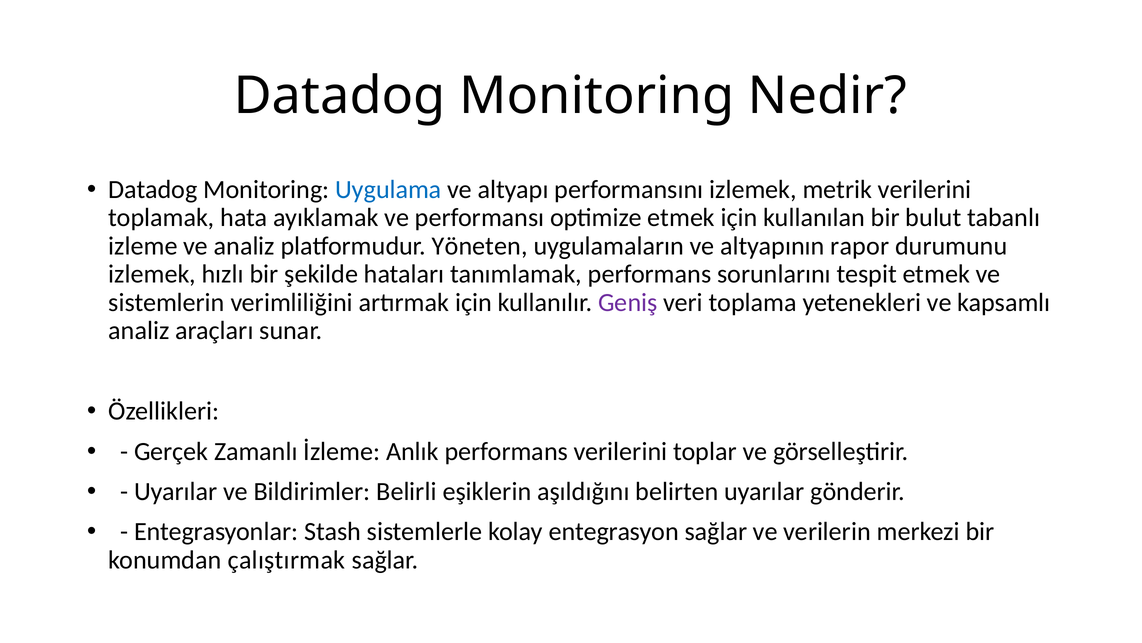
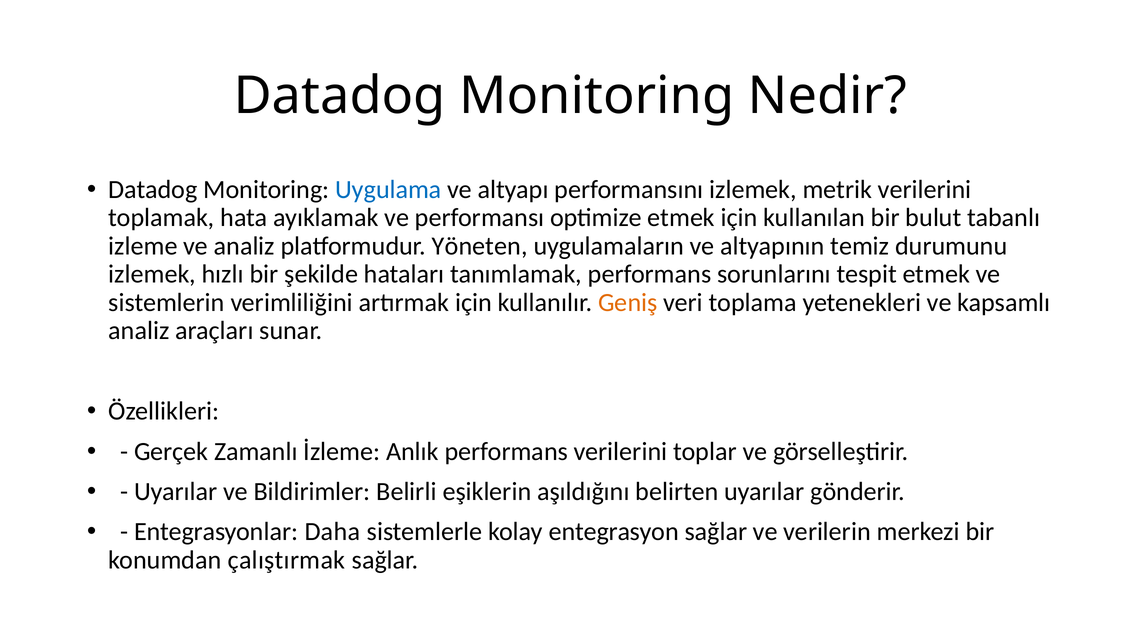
rapor: rapor -> temiz (860, 246)
Geniş colour: purple -> orange (628, 302)
Stash: Stash -> Daha (332, 531)
